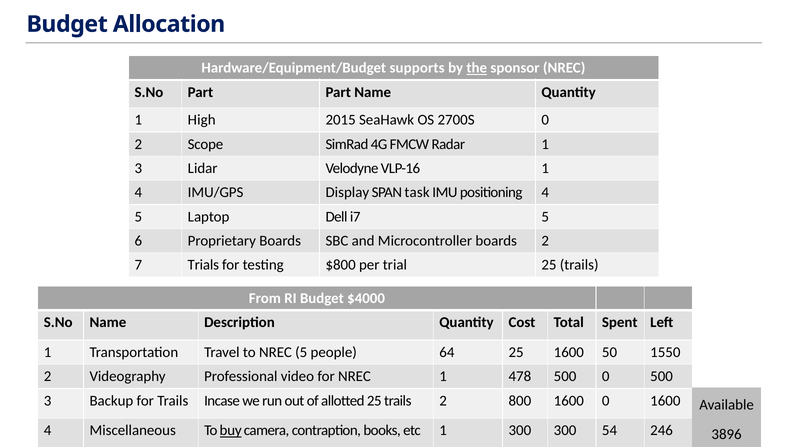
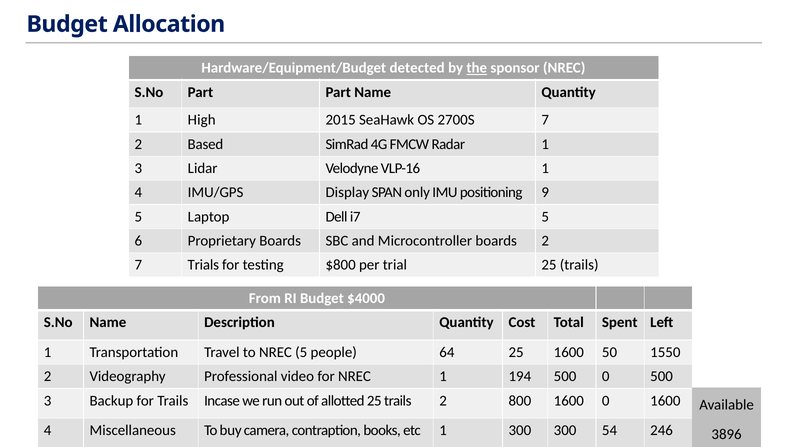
supports: supports -> detected (417, 68)
2700S 0: 0 -> 7 (545, 120)
Scope: Scope -> Based (205, 144)
task: task -> only (417, 193)
positioning 4: 4 -> 9 (545, 193)
478: 478 -> 194 (520, 377)
buy underline: present -> none (231, 431)
